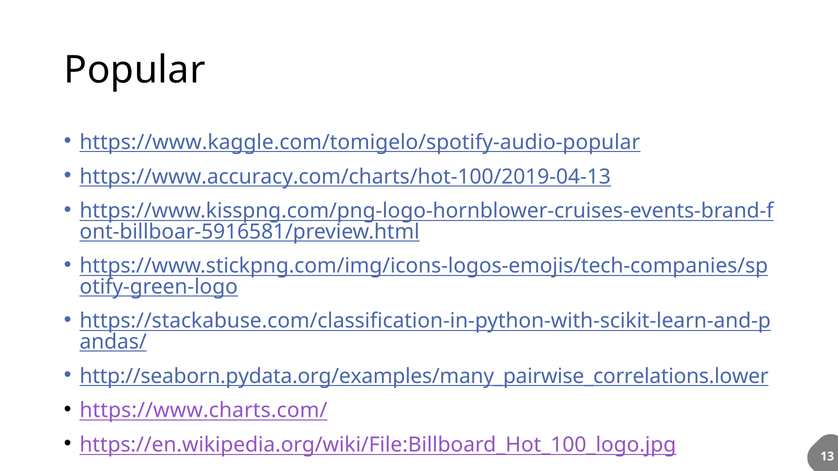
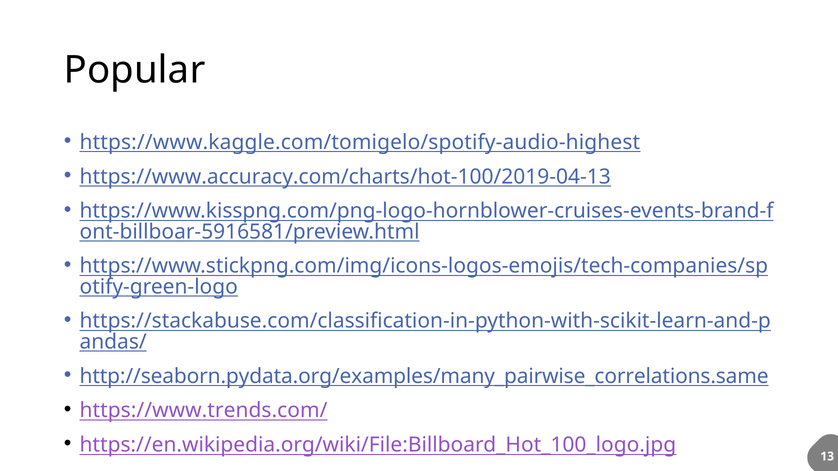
https://www.kaggle.com/tomigelo/spotify-audio-popular: https://www.kaggle.com/tomigelo/spotify-audio-popular -> https://www.kaggle.com/tomigelo/spotify-audio-highest (360, 142)
http://seaborn.pydata.org/examples/many_pairwise_correlations.lower: http://seaborn.pydata.org/examples/many_pairwise_correlations.lower -> http://seaborn.pydata.org/examples/many_pairwise_correlations.same (424, 376)
https://www.charts.com/: https://www.charts.com/ -> https://www.trends.com/ (204, 411)
